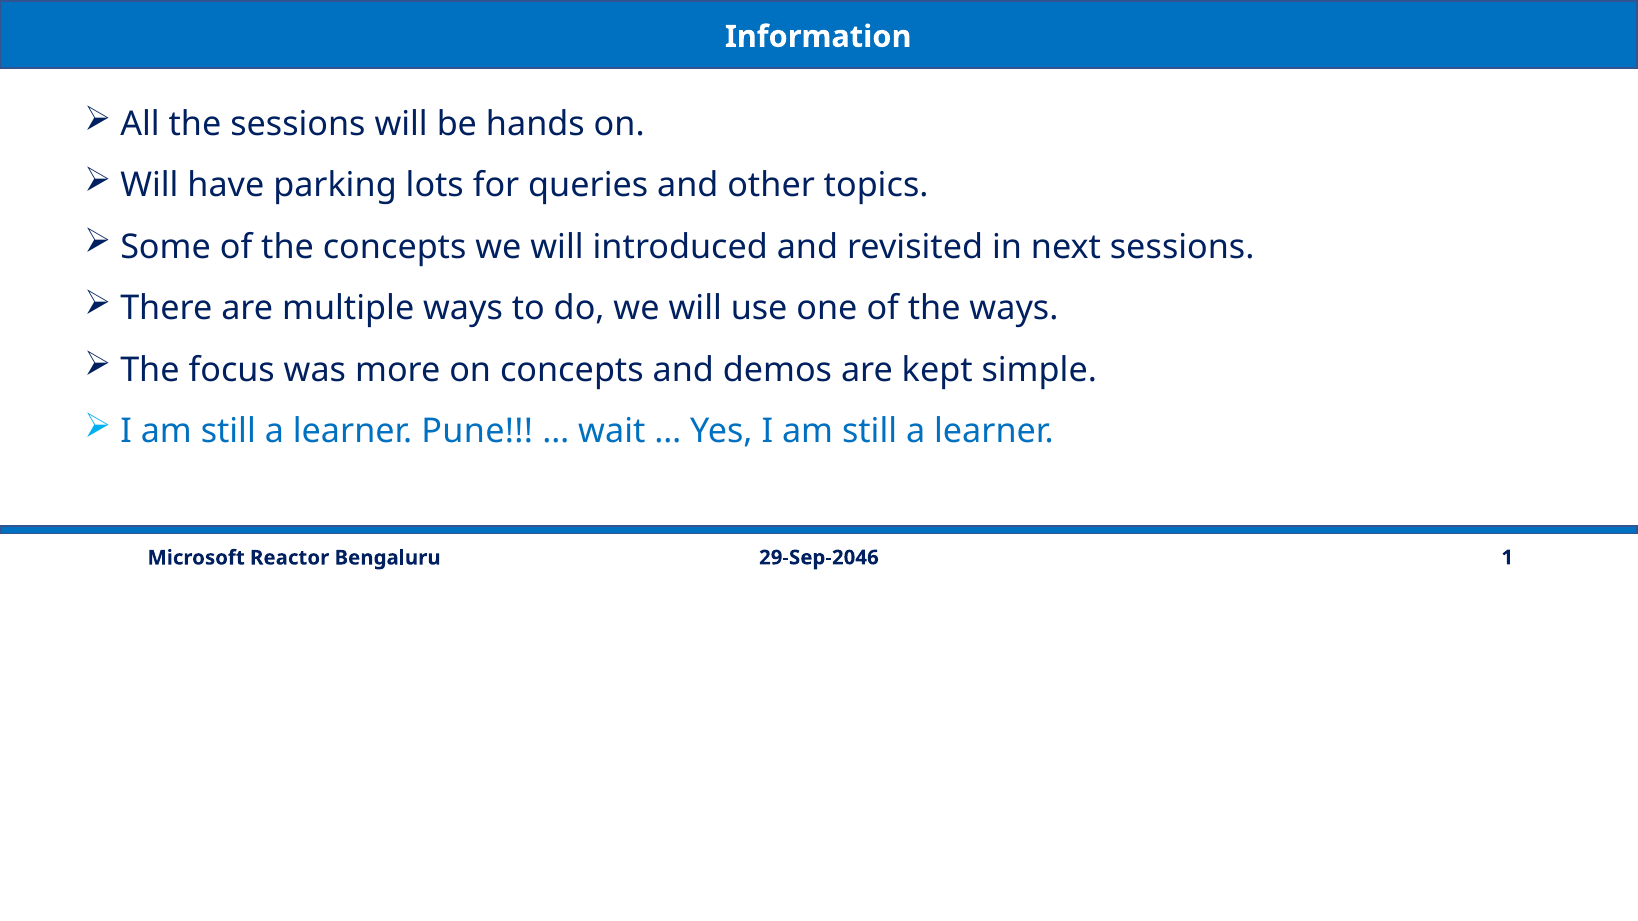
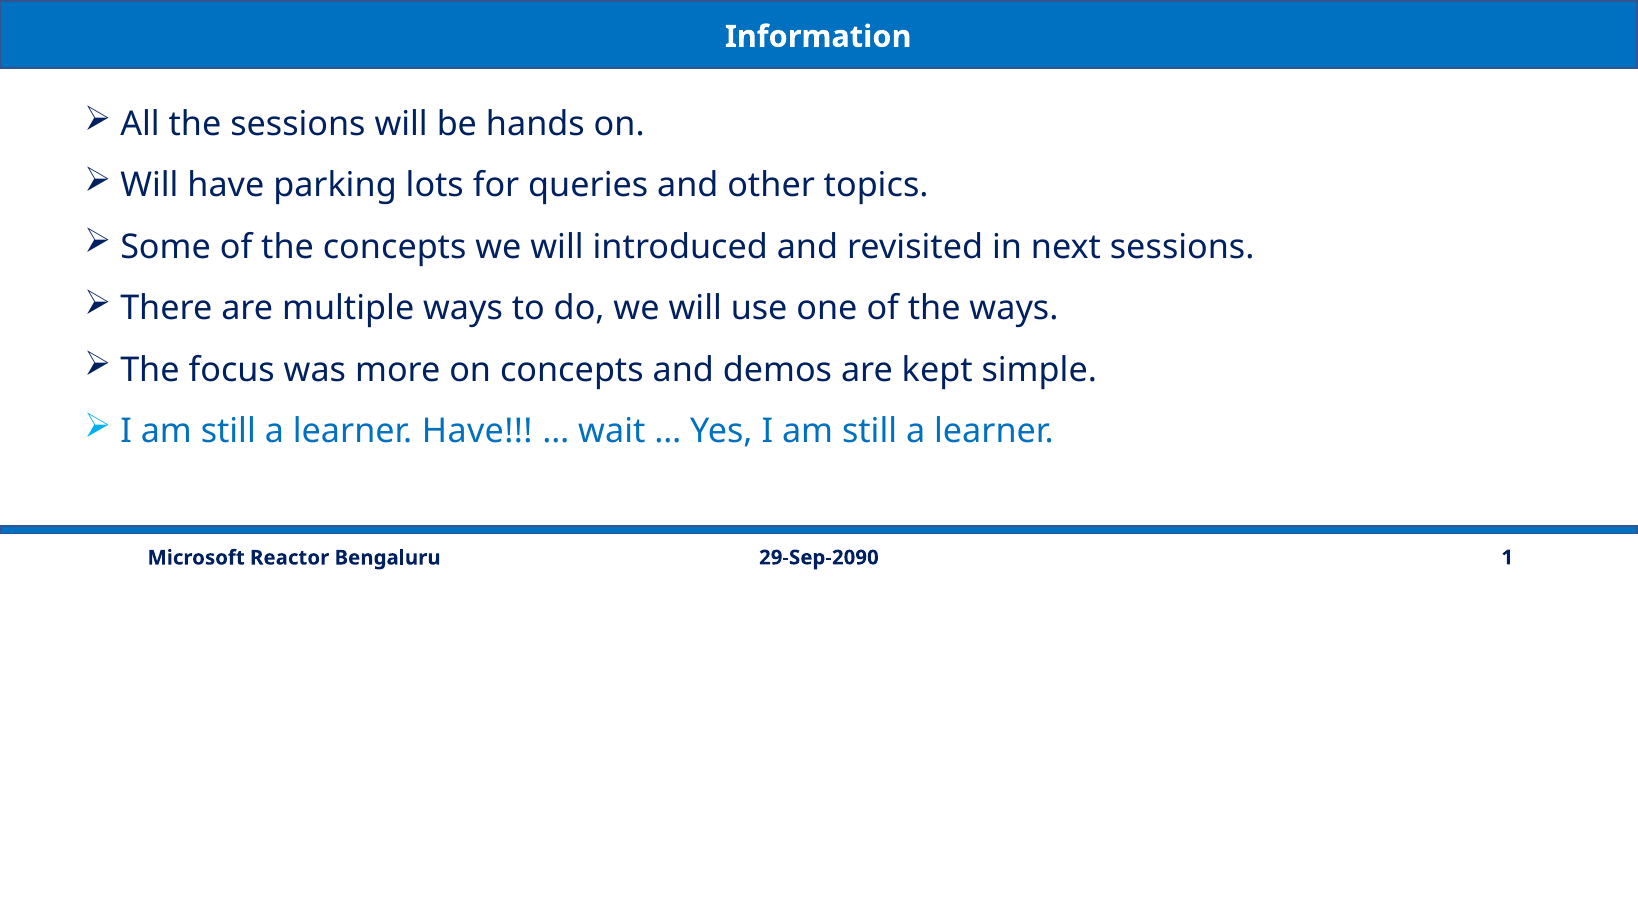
learner Pune: Pune -> Have (477, 431)
29-Sep-2046: 29-Sep-2046 -> 29-Sep-2090 (819, 558)
